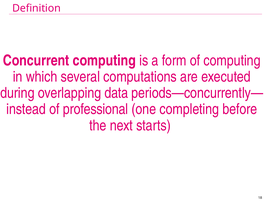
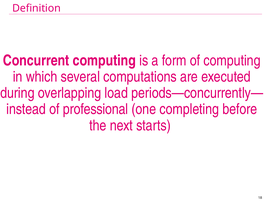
data: data -> load (116, 93)
